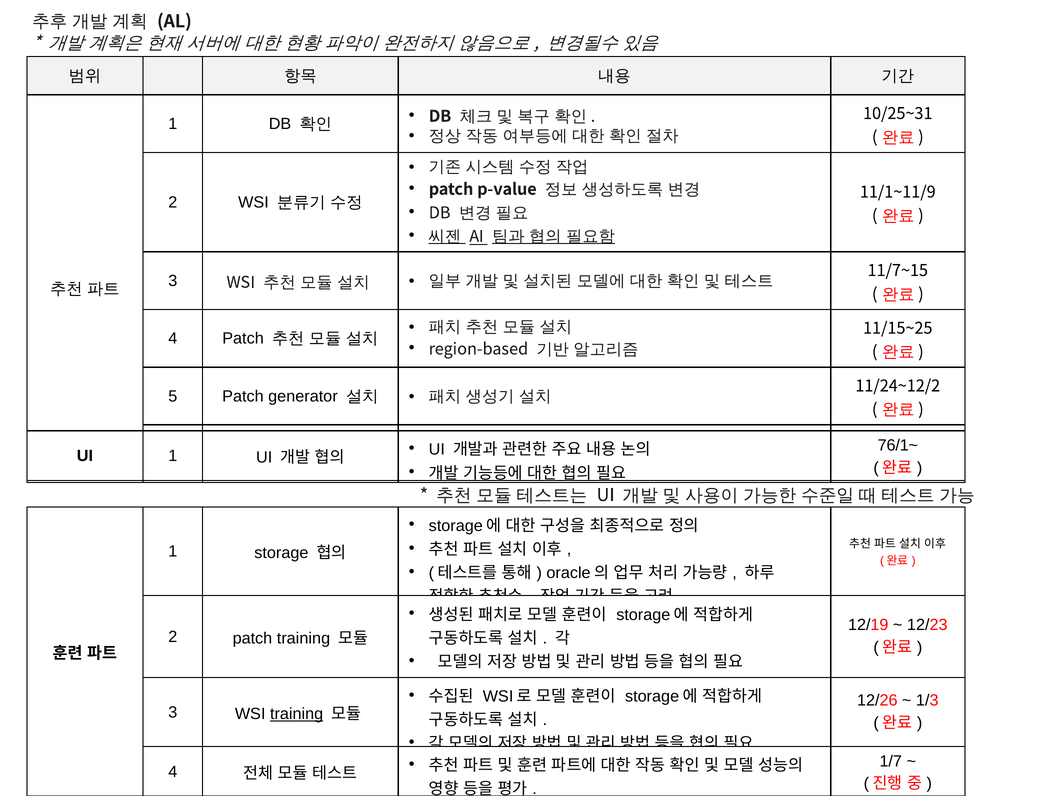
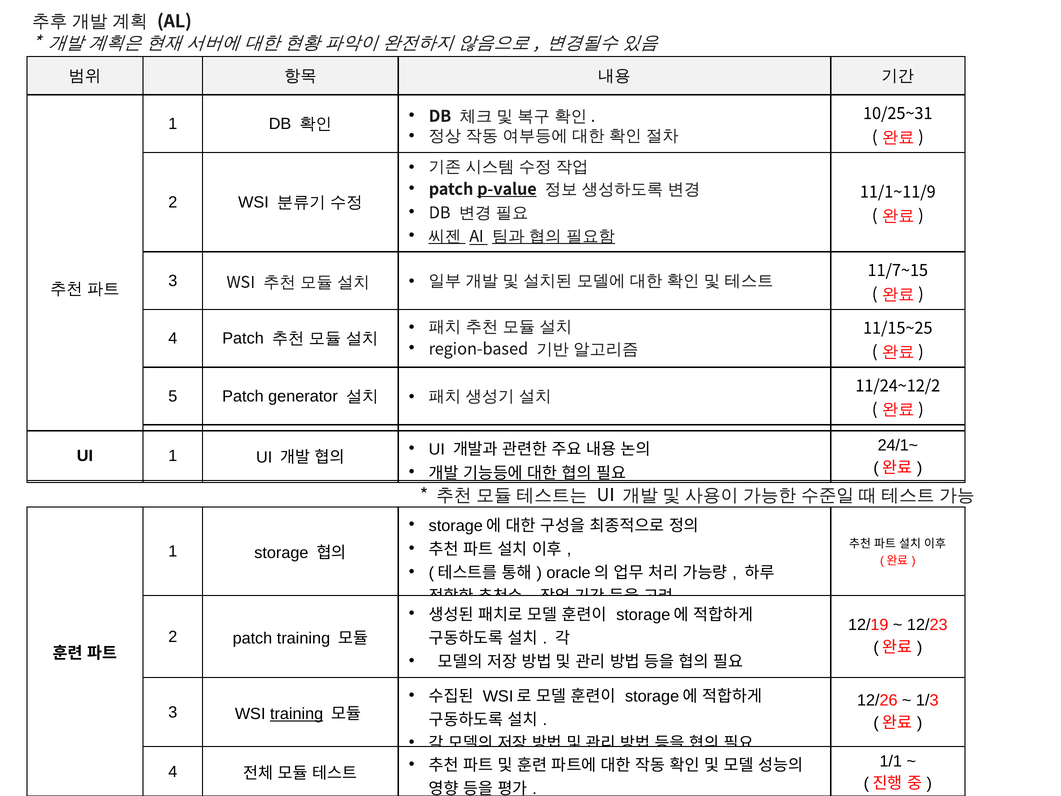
p-value underline: none -> present (507, 189)
76/1~: 76/1~ -> 24/1~ (898, 445)
1/7: 1/7 -> 1/1 (891, 761)
